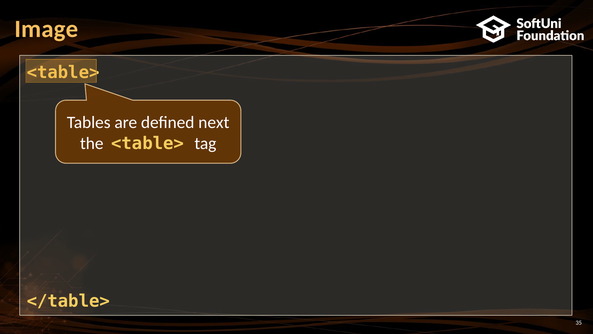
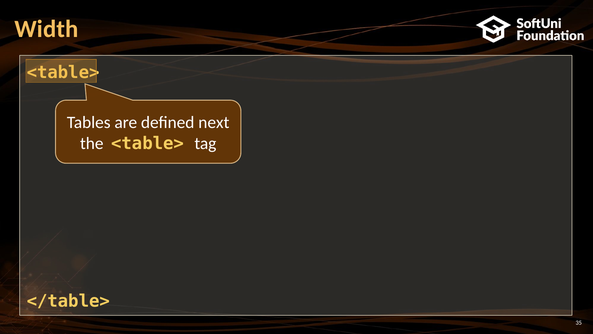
Image: Image -> Width (46, 29)
